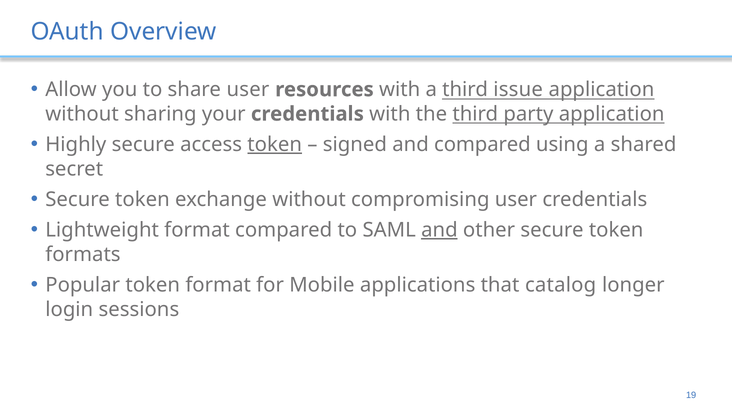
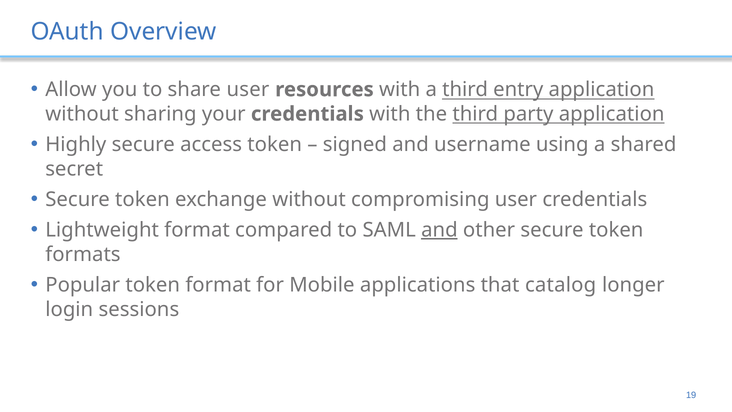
issue: issue -> entry (518, 89)
token underline: present -> none (275, 144)
and compared: compared -> username (482, 144)
